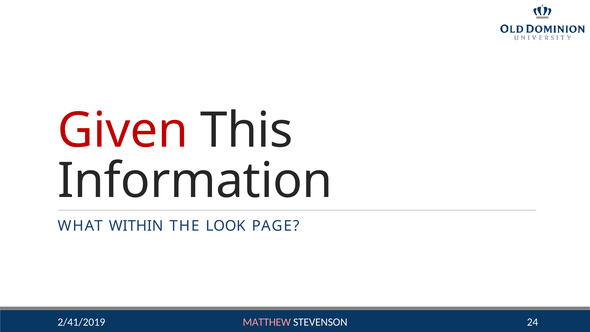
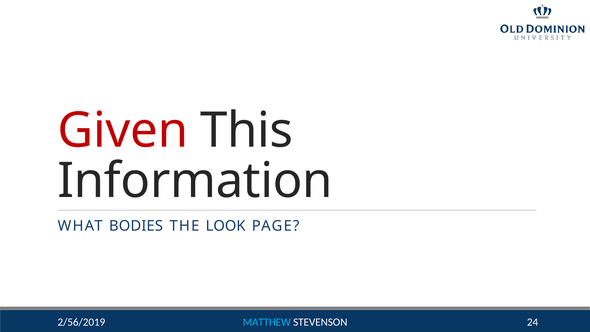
WITHIN: WITHIN -> BODIES (136, 226)
MATTHEW colour: pink -> light blue (267, 322)
2/41/2019: 2/41/2019 -> 2/56/2019 (81, 322)
